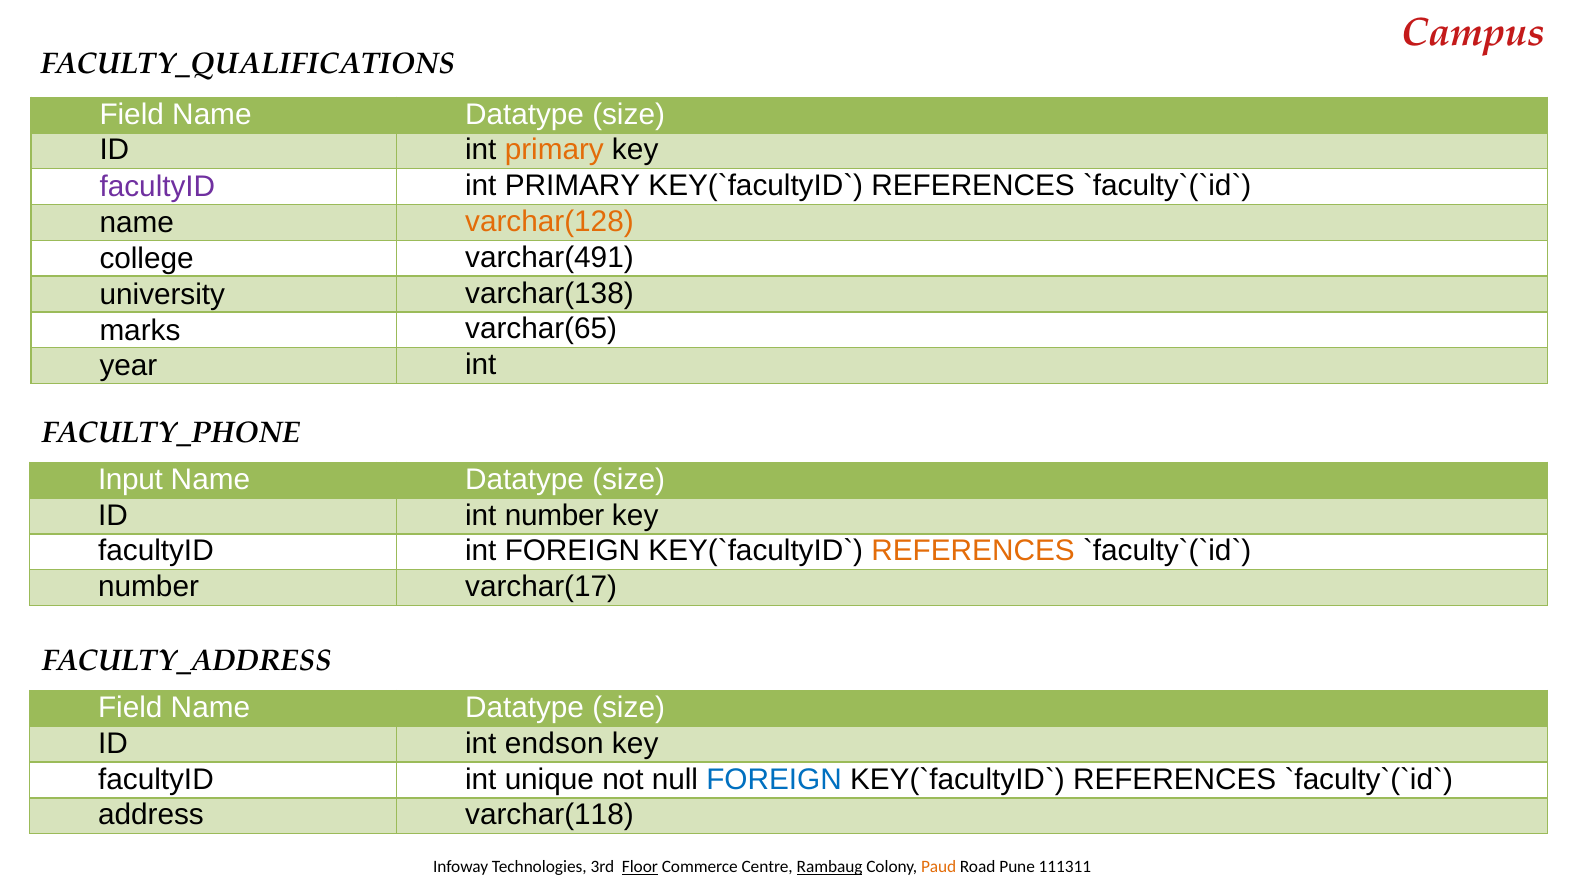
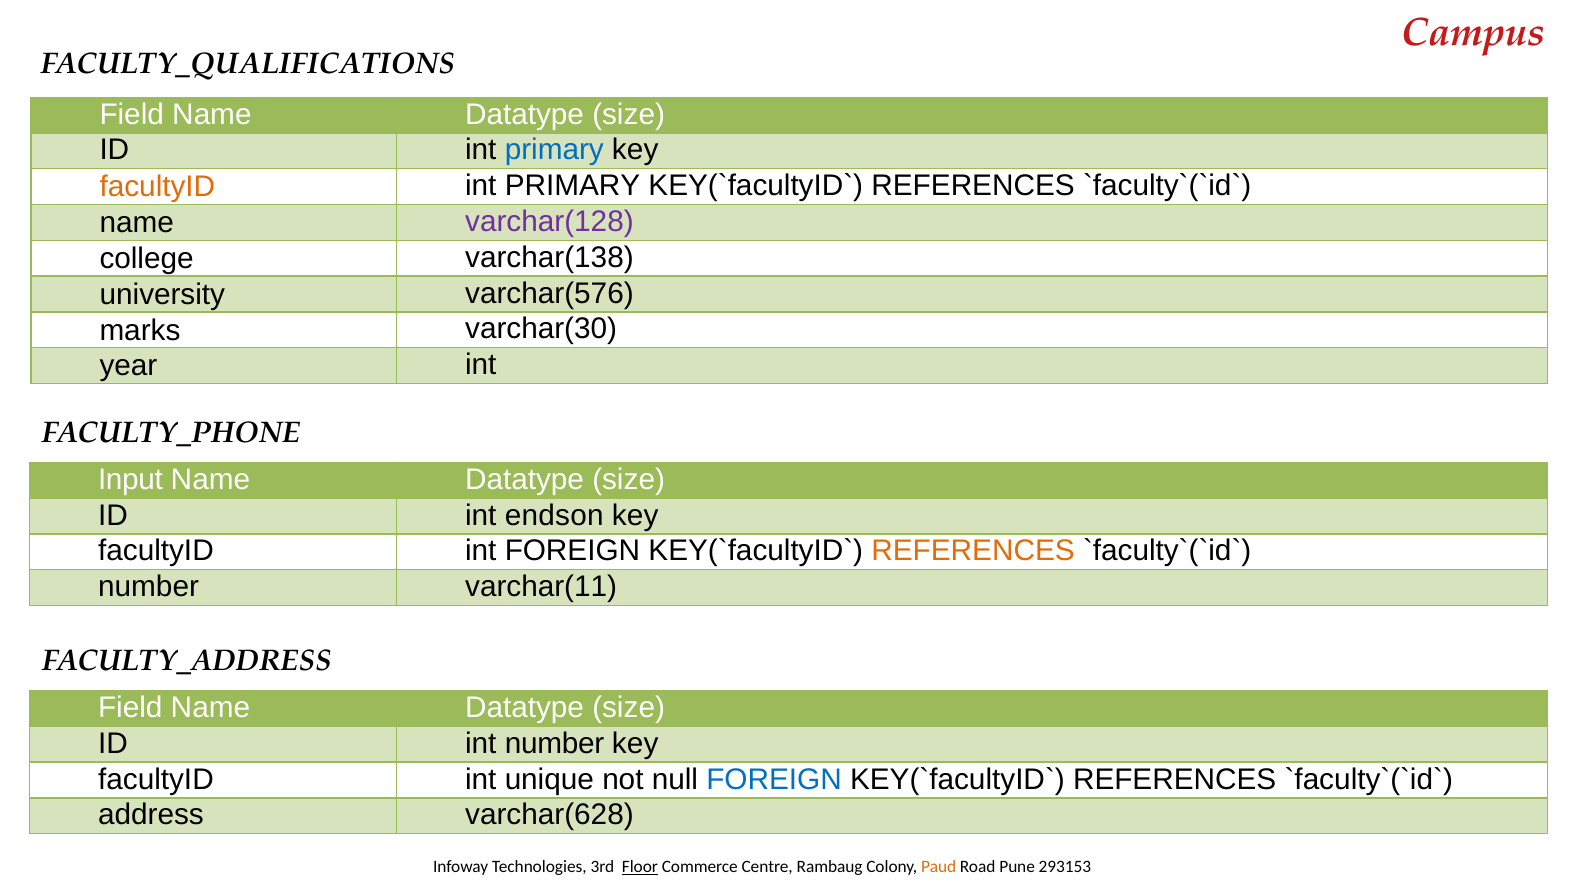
primary colour: orange -> blue (554, 150)
facultyID colour: purple -> orange (157, 187)
varchar(128 colour: orange -> purple (549, 222)
varchar(491: varchar(491 -> varchar(138 (549, 257)
varchar(138: varchar(138 -> varchar(576 (549, 293)
varchar(65: varchar(65 -> varchar(30 (541, 329)
int number: number -> endson (554, 515)
varchar(17: varchar(17 -> varchar(11 (541, 587)
int endson: endson -> number (554, 743)
varchar(118: varchar(118 -> varchar(628 (549, 815)
Rambaug underline: present -> none (830, 867)
111311: 111311 -> 293153 (1065, 867)
